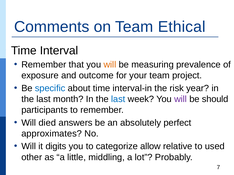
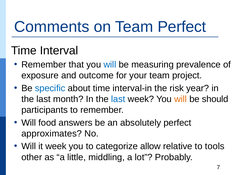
Team Ethical: Ethical -> Perfect (182, 27)
will colour: orange -> blue (110, 65)
will colour: purple -> orange (181, 99)
died: died -> food (47, 123)
it digits: digits -> week (56, 147)
used: used -> tools (215, 147)
